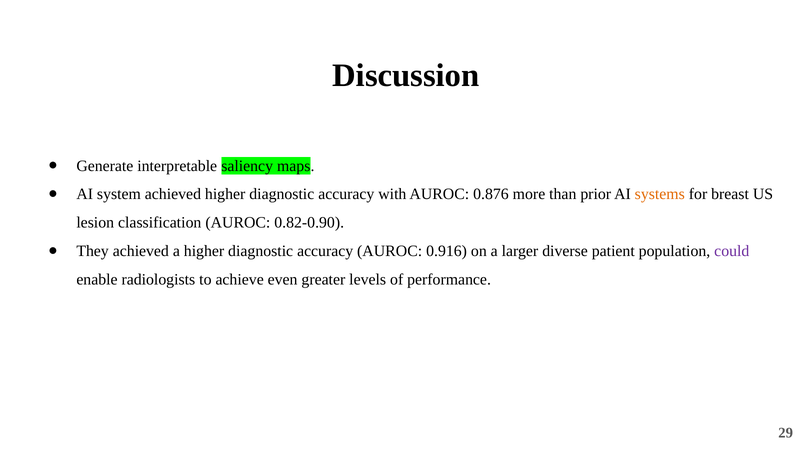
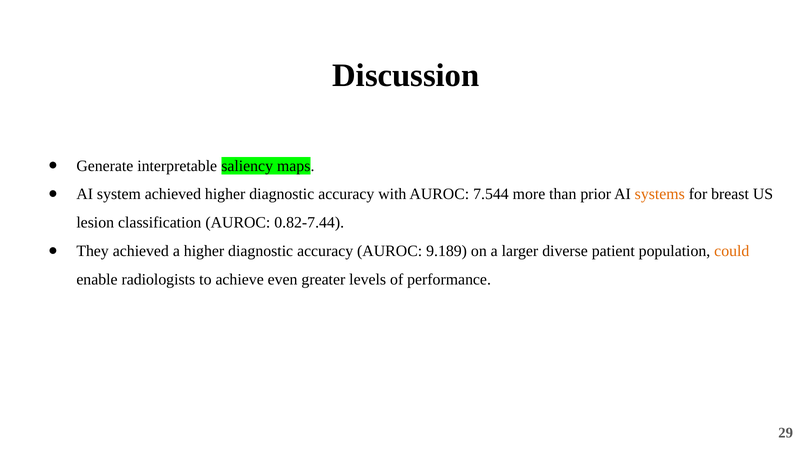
0.876: 0.876 -> 7.544 (491, 194)
0.82-0.90: 0.82-0.90 -> 0.82-7.44 (309, 223)
0.916: 0.916 -> 9.189 (447, 251)
could colour: purple -> orange (732, 251)
